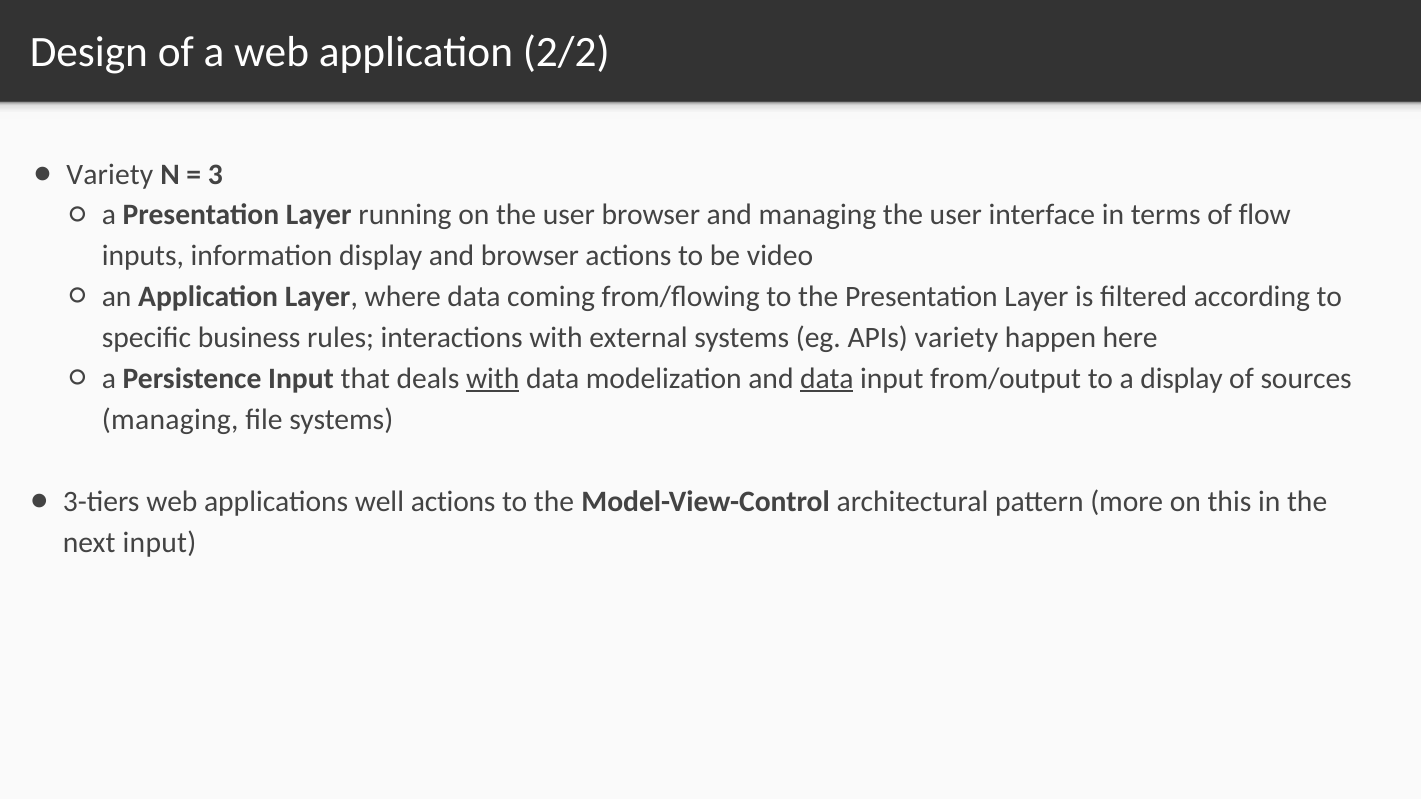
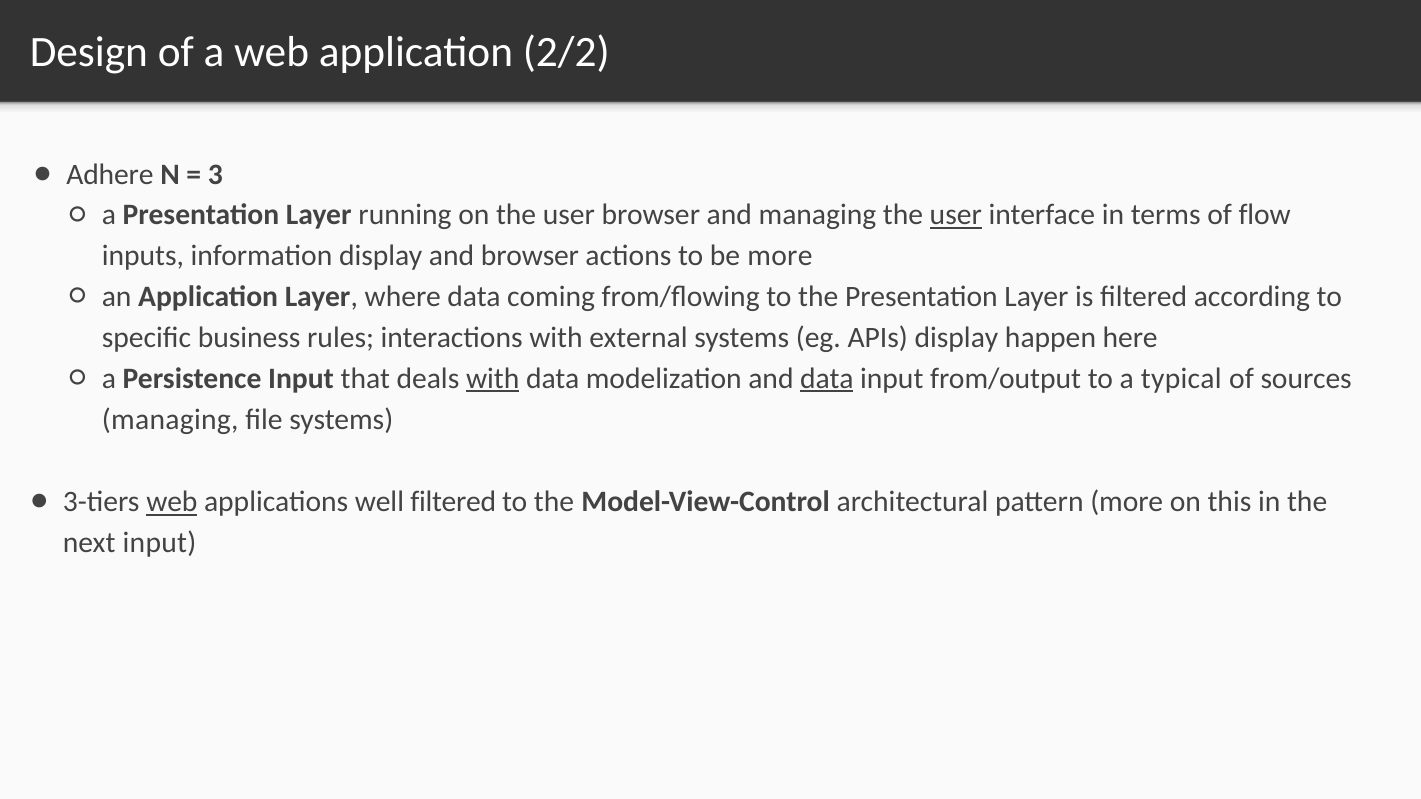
Variety: Variety -> Adhere (110, 174)
user underline: none -> present (956, 215)
be video: video -> more (780, 256)
APIs variety: variety -> display (956, 338)
a display: display -> typical (1181, 379)
web underline: none -> present (172, 502)
well actions: actions -> filtered (453, 502)
